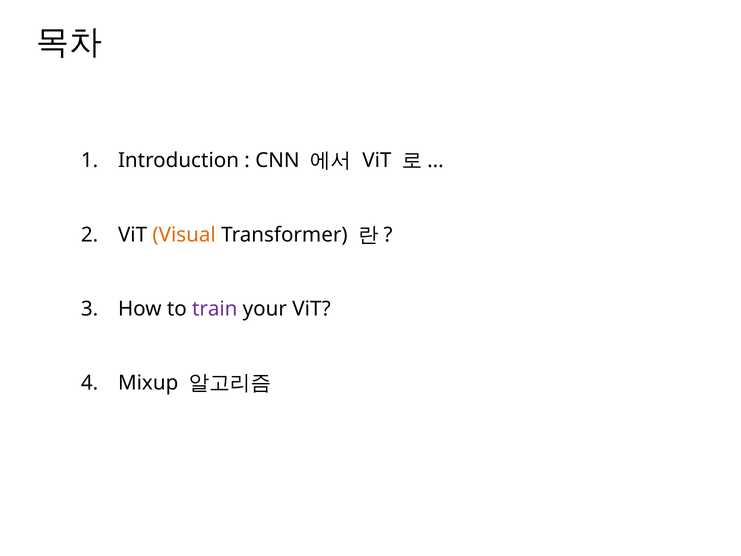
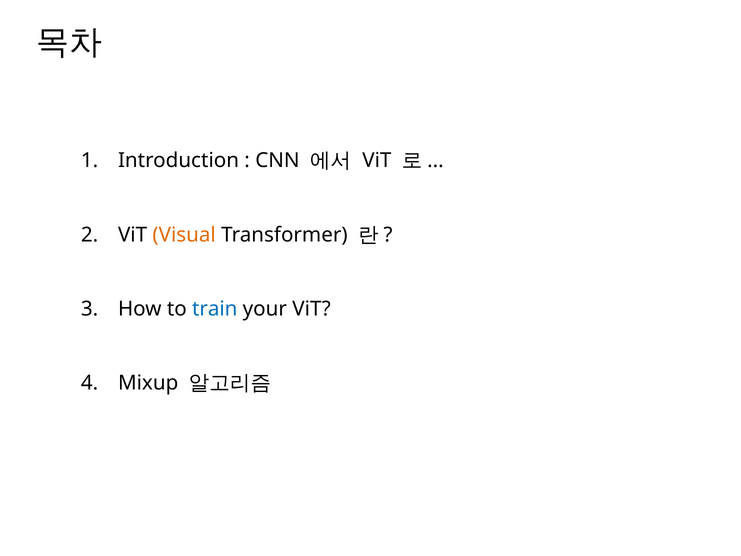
train colour: purple -> blue (215, 309)
